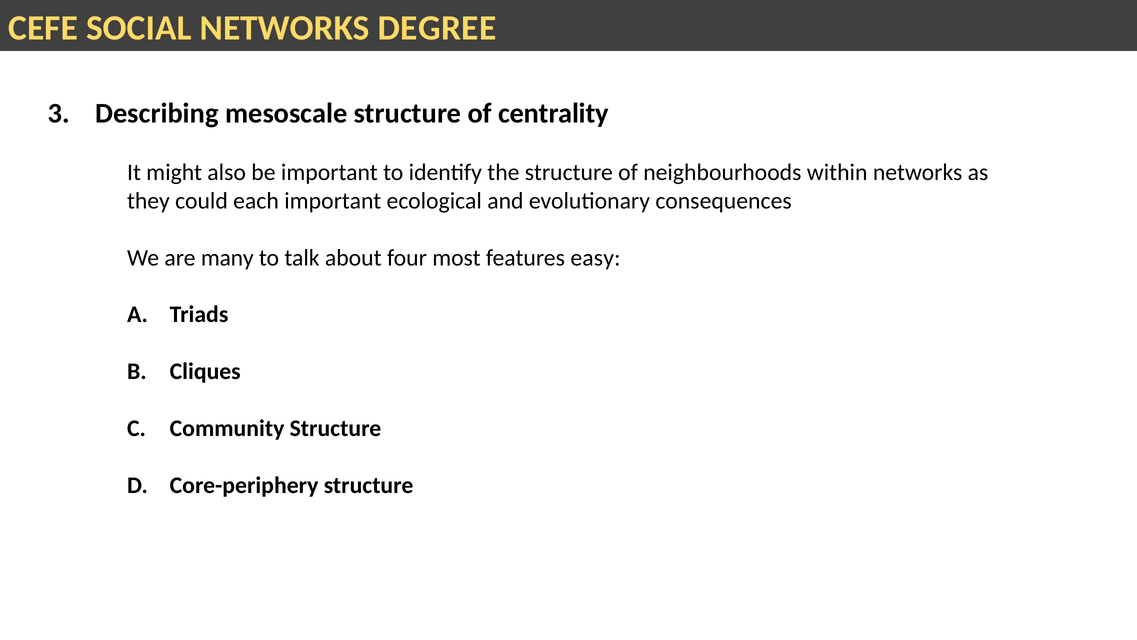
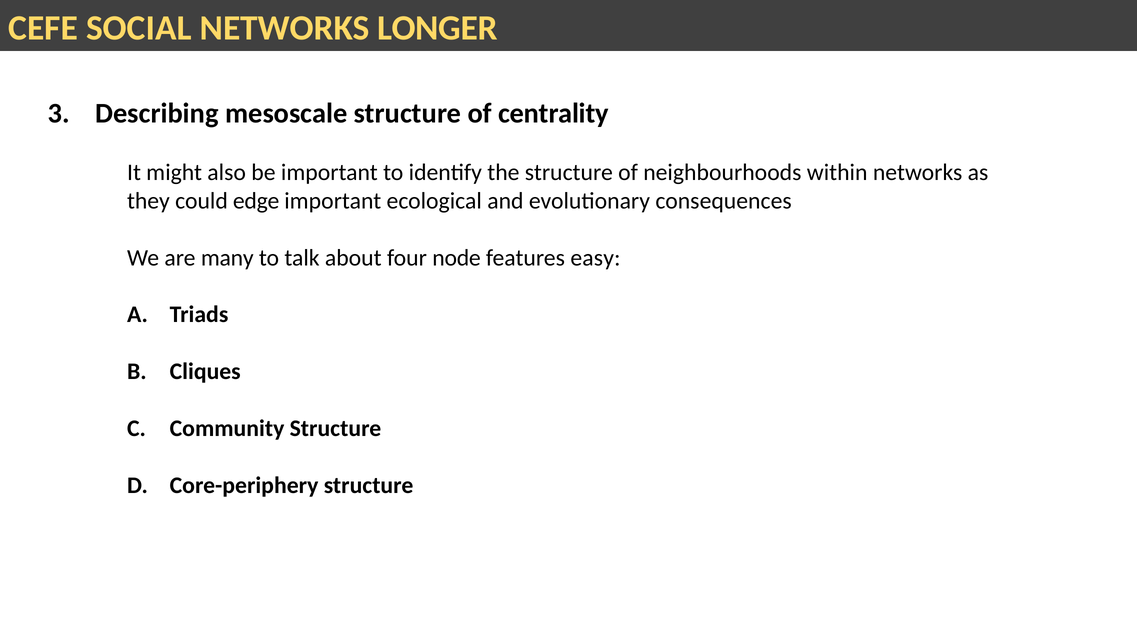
DEGREE: DEGREE -> LONGER (437, 28)
each: each -> edge (256, 201)
most: most -> node (457, 258)
